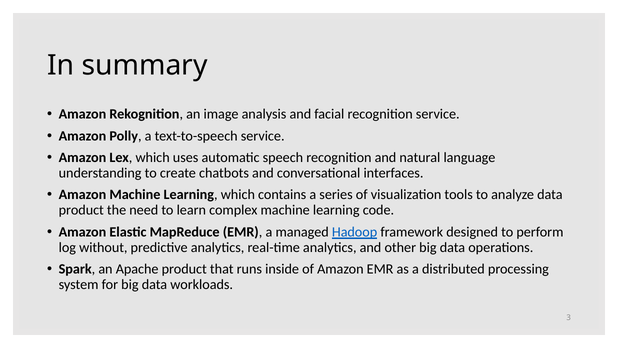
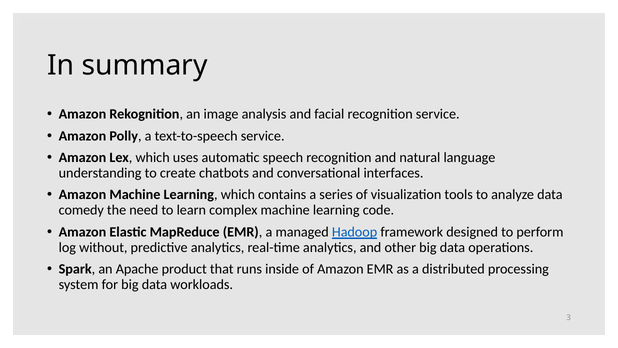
product: product -> comedy (81, 210)
